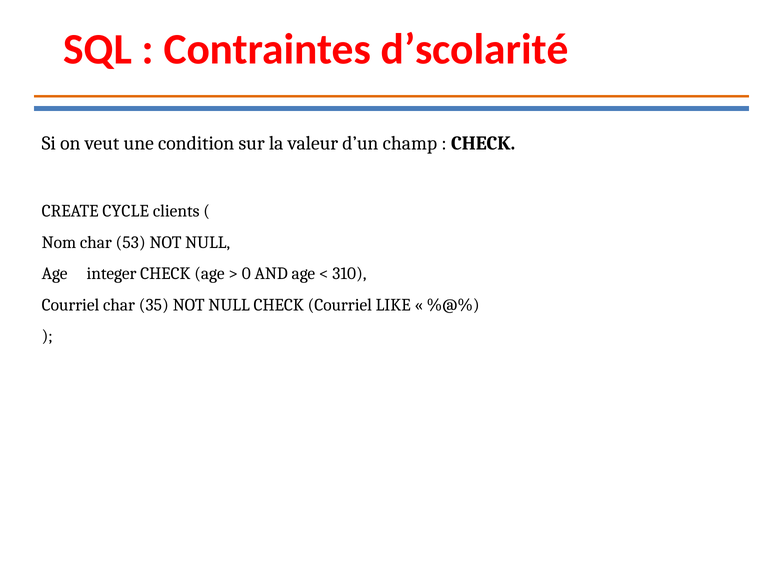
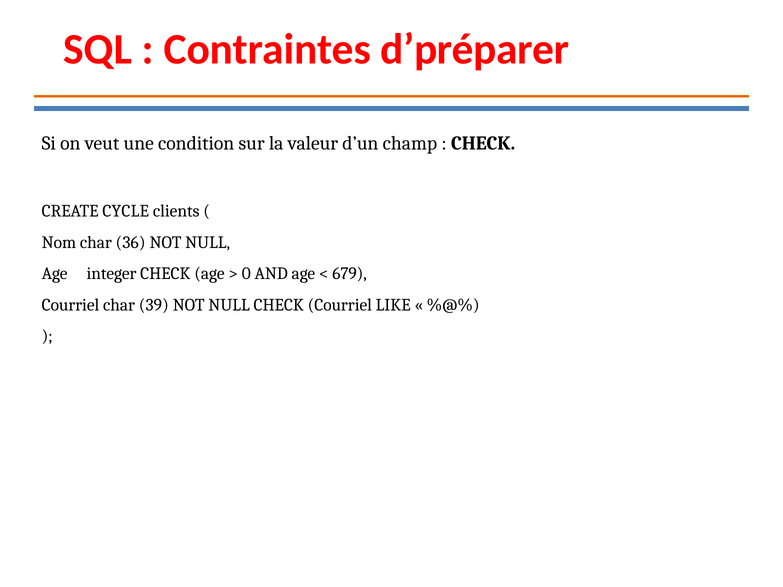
d’scolarité: d’scolarité -> d’préparer (475, 49)
53: 53 -> 36 (131, 243)
310: 310 -> 679 (350, 274)
35: 35 -> 39 (154, 305)
